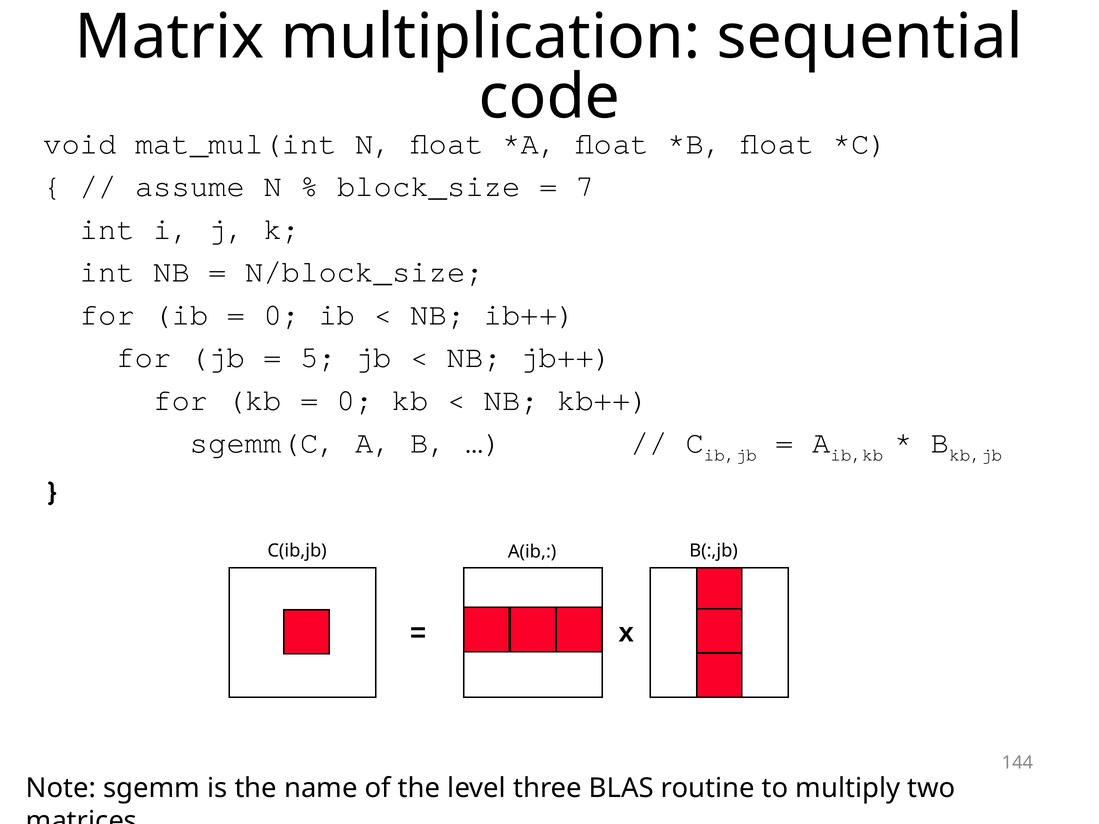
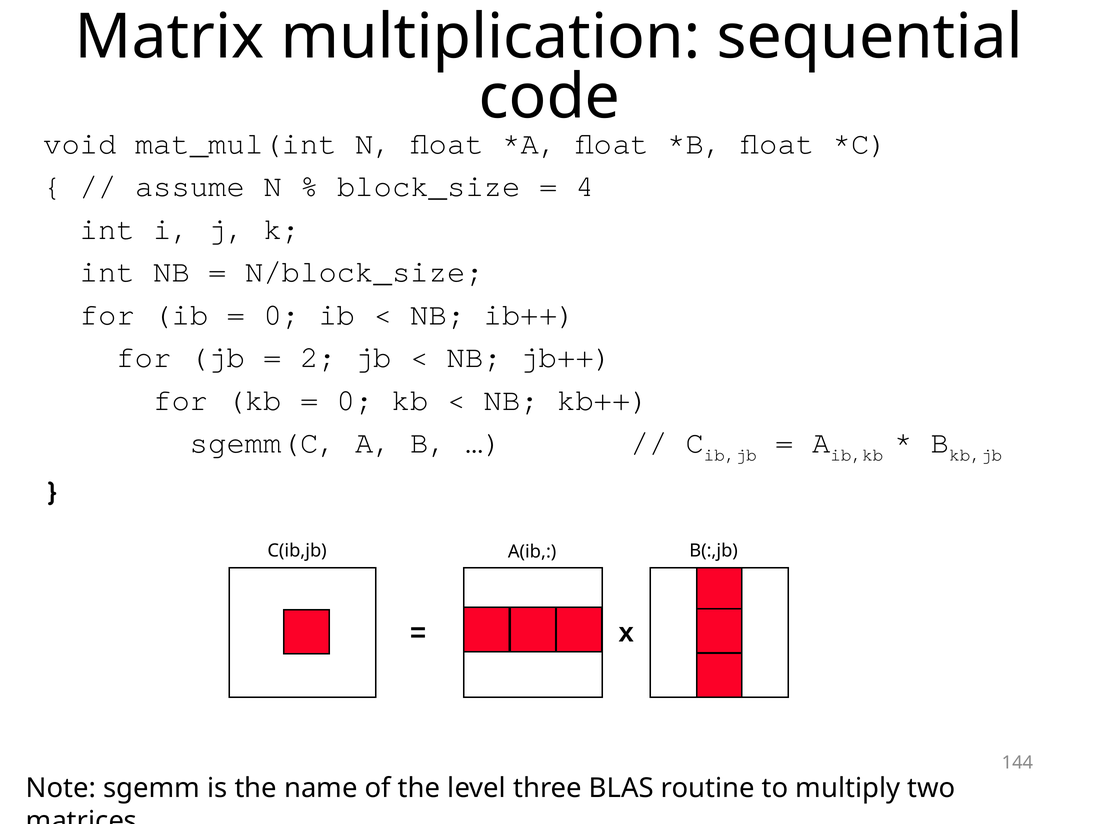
7: 7 -> 4 (585, 186)
5: 5 -> 2 (318, 357)
